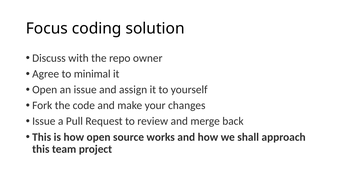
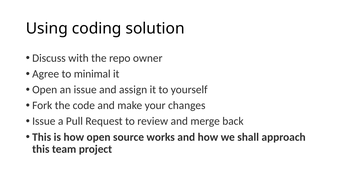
Focus: Focus -> Using (47, 28)
